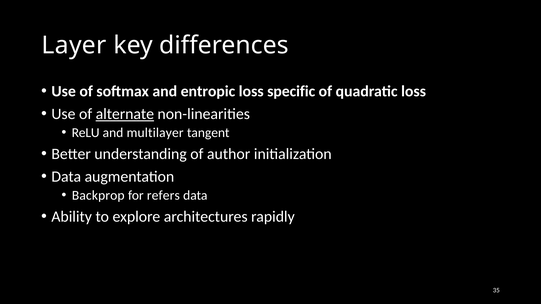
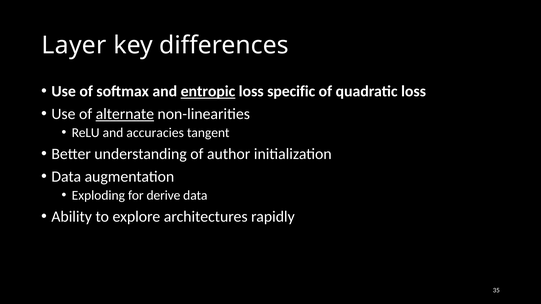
entropic underline: none -> present (208, 91)
multilayer: multilayer -> accuracies (155, 133)
Backprop: Backprop -> Exploding (98, 195)
refers: refers -> derive (163, 195)
